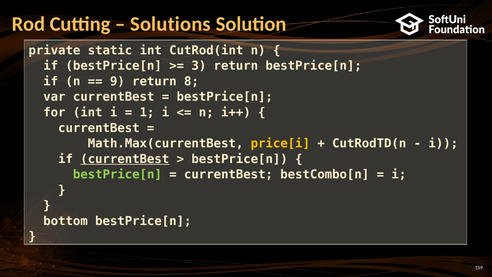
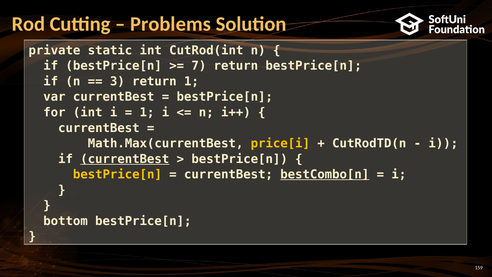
Solutions: Solutions -> Problems (171, 24)
3: 3 -> 7 (199, 66)
9: 9 -> 3 (117, 81)
return 8: 8 -> 1 (191, 81)
bestPrice[n colour: light green -> yellow (117, 174)
bestCombo[n underline: none -> present (325, 174)
